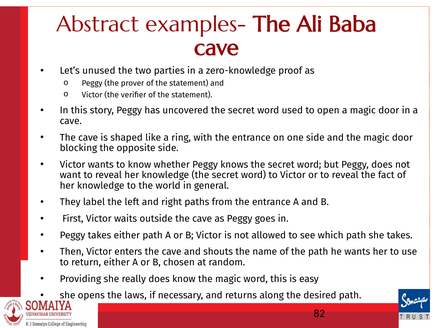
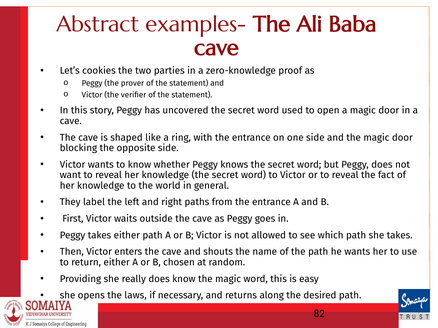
unused: unused -> cookies (99, 71)
